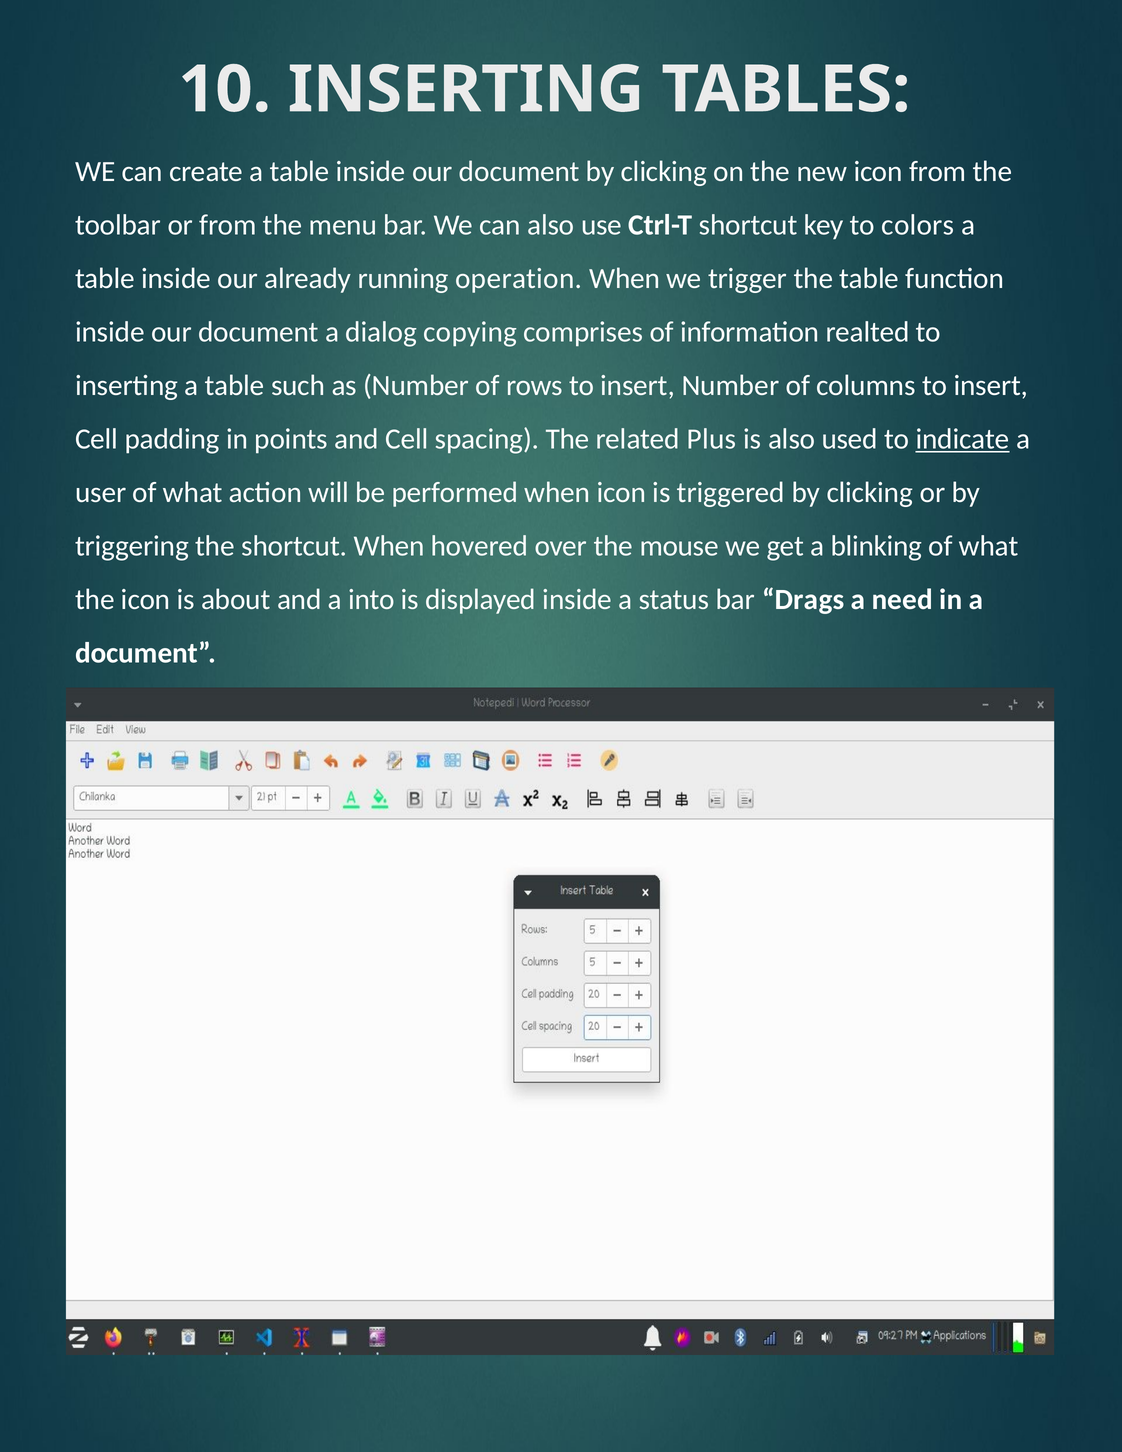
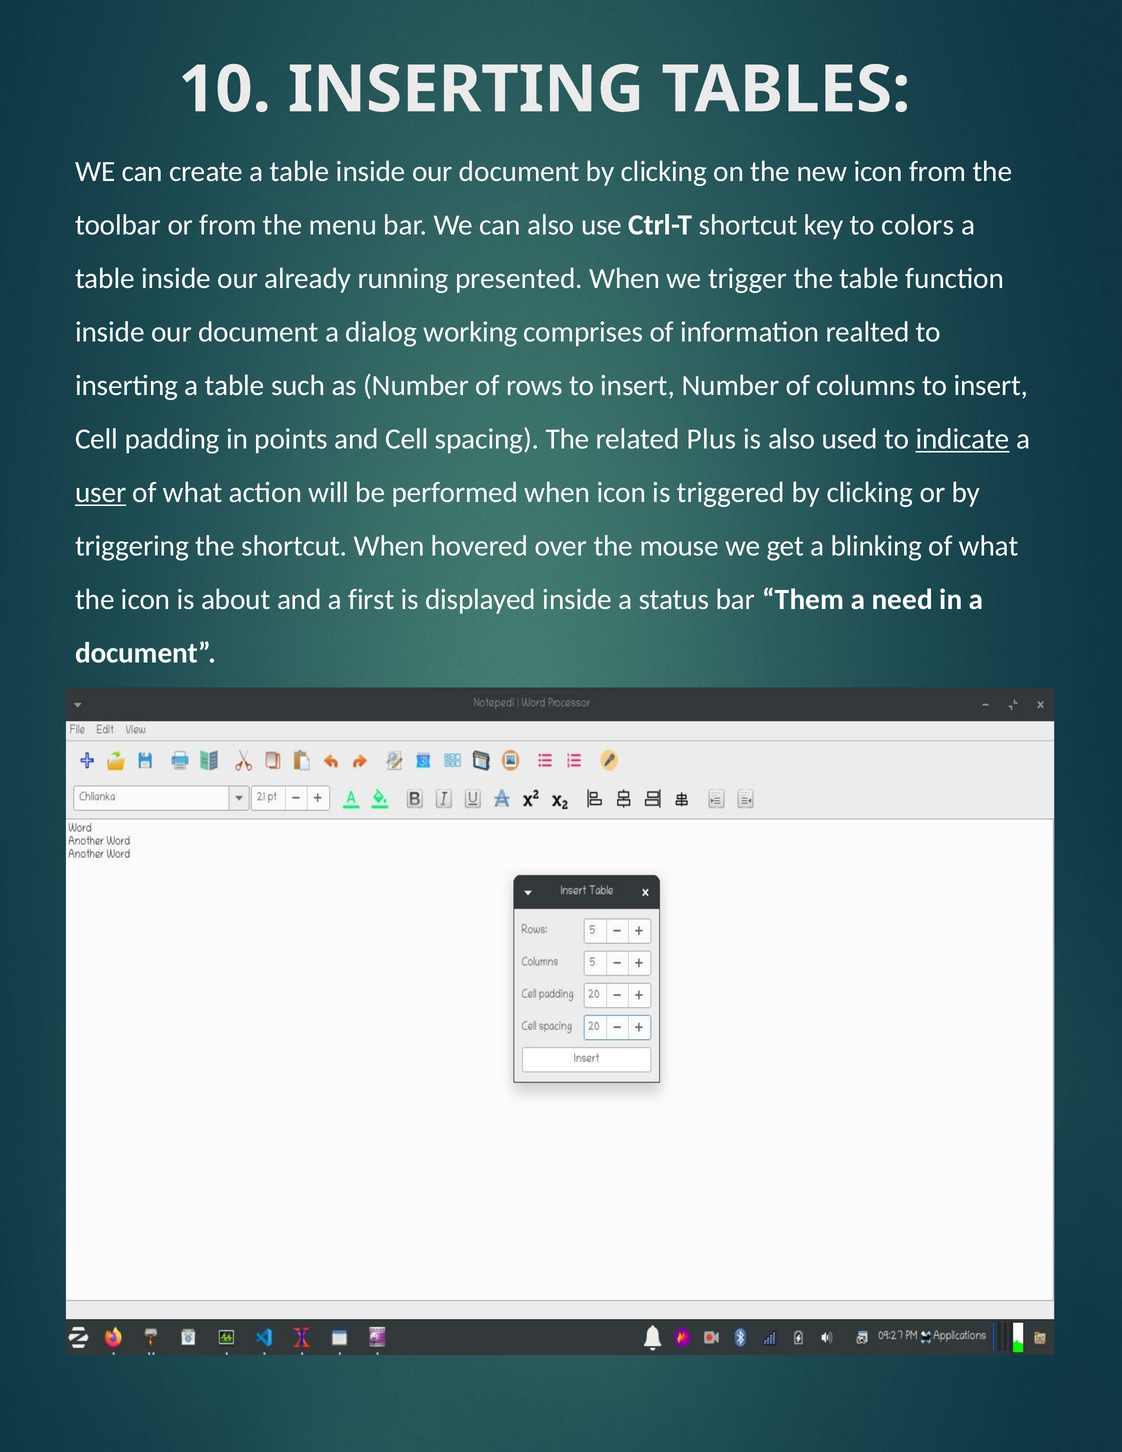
operation: operation -> presented (519, 279)
copying: copying -> working (470, 332)
user underline: none -> present (101, 493)
into: into -> first (371, 600)
Drags: Drags -> Them (803, 600)
